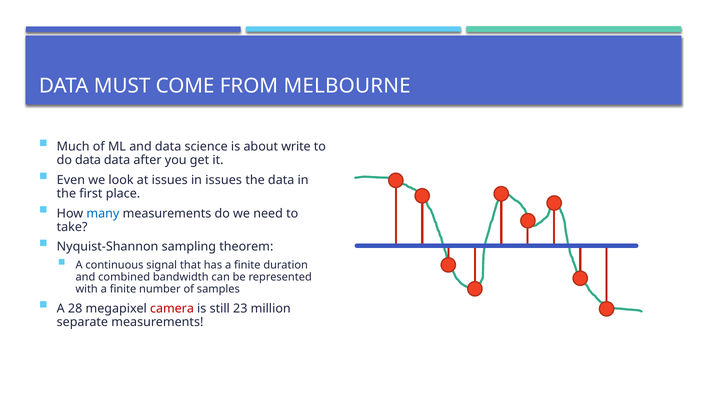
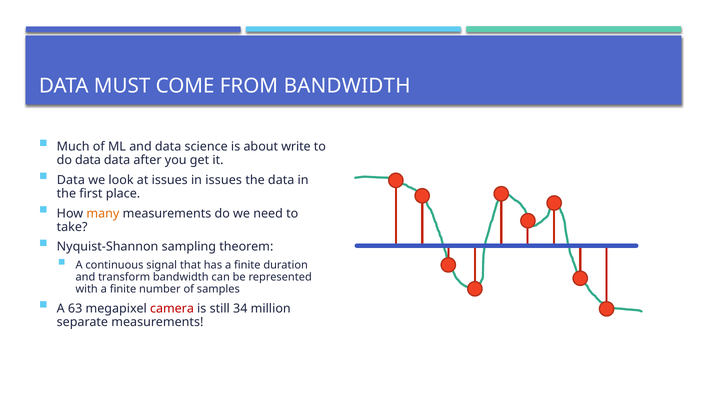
FROM MELBOURNE: MELBOURNE -> BANDWIDTH (347, 86)
Even: Even -> Data (71, 180)
many colour: blue -> orange (103, 214)
combined: combined -> transform (124, 278)
28: 28 -> 63 (75, 309)
23: 23 -> 34 (240, 309)
